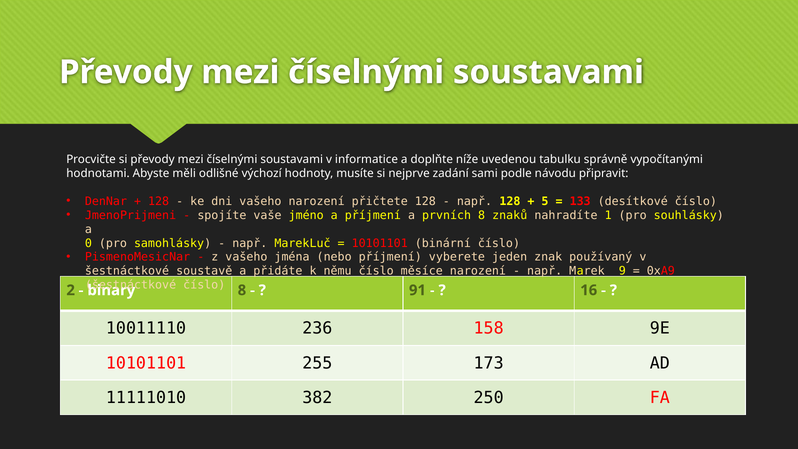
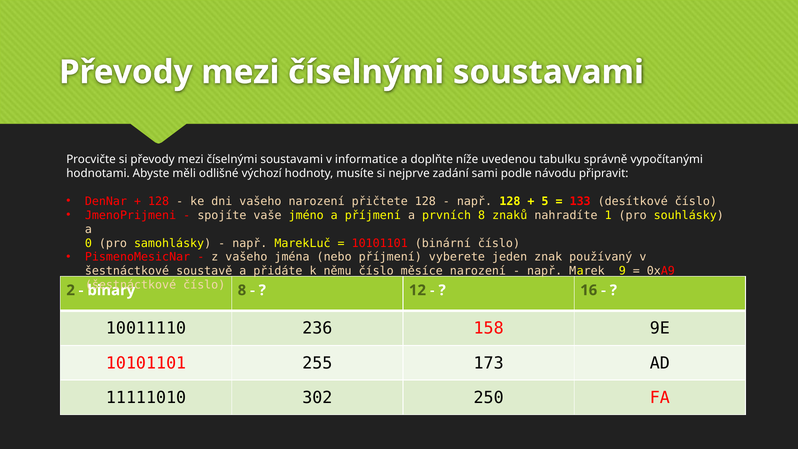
91: 91 -> 12 (417, 290)
382: 382 -> 302 (317, 398)
